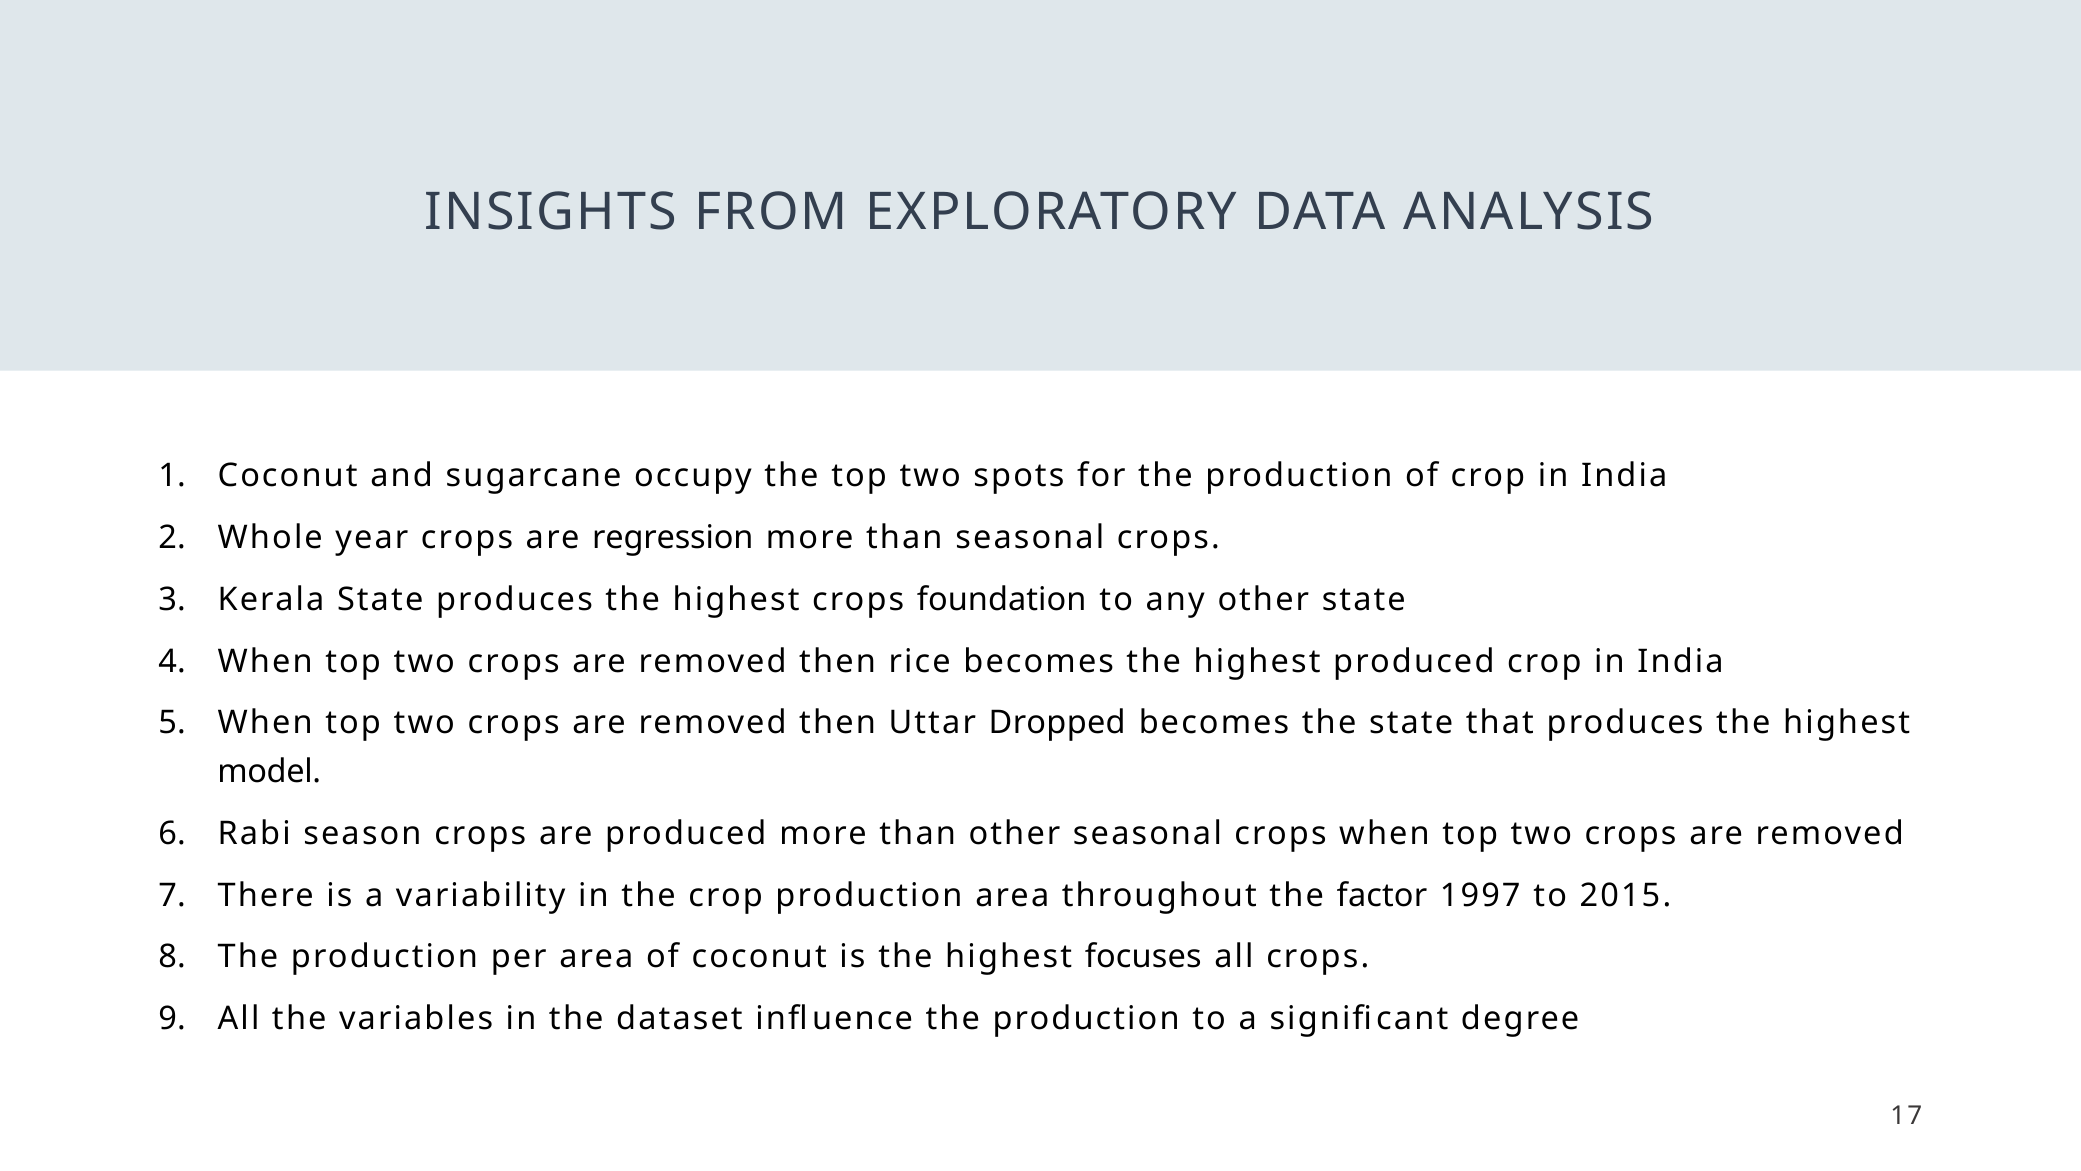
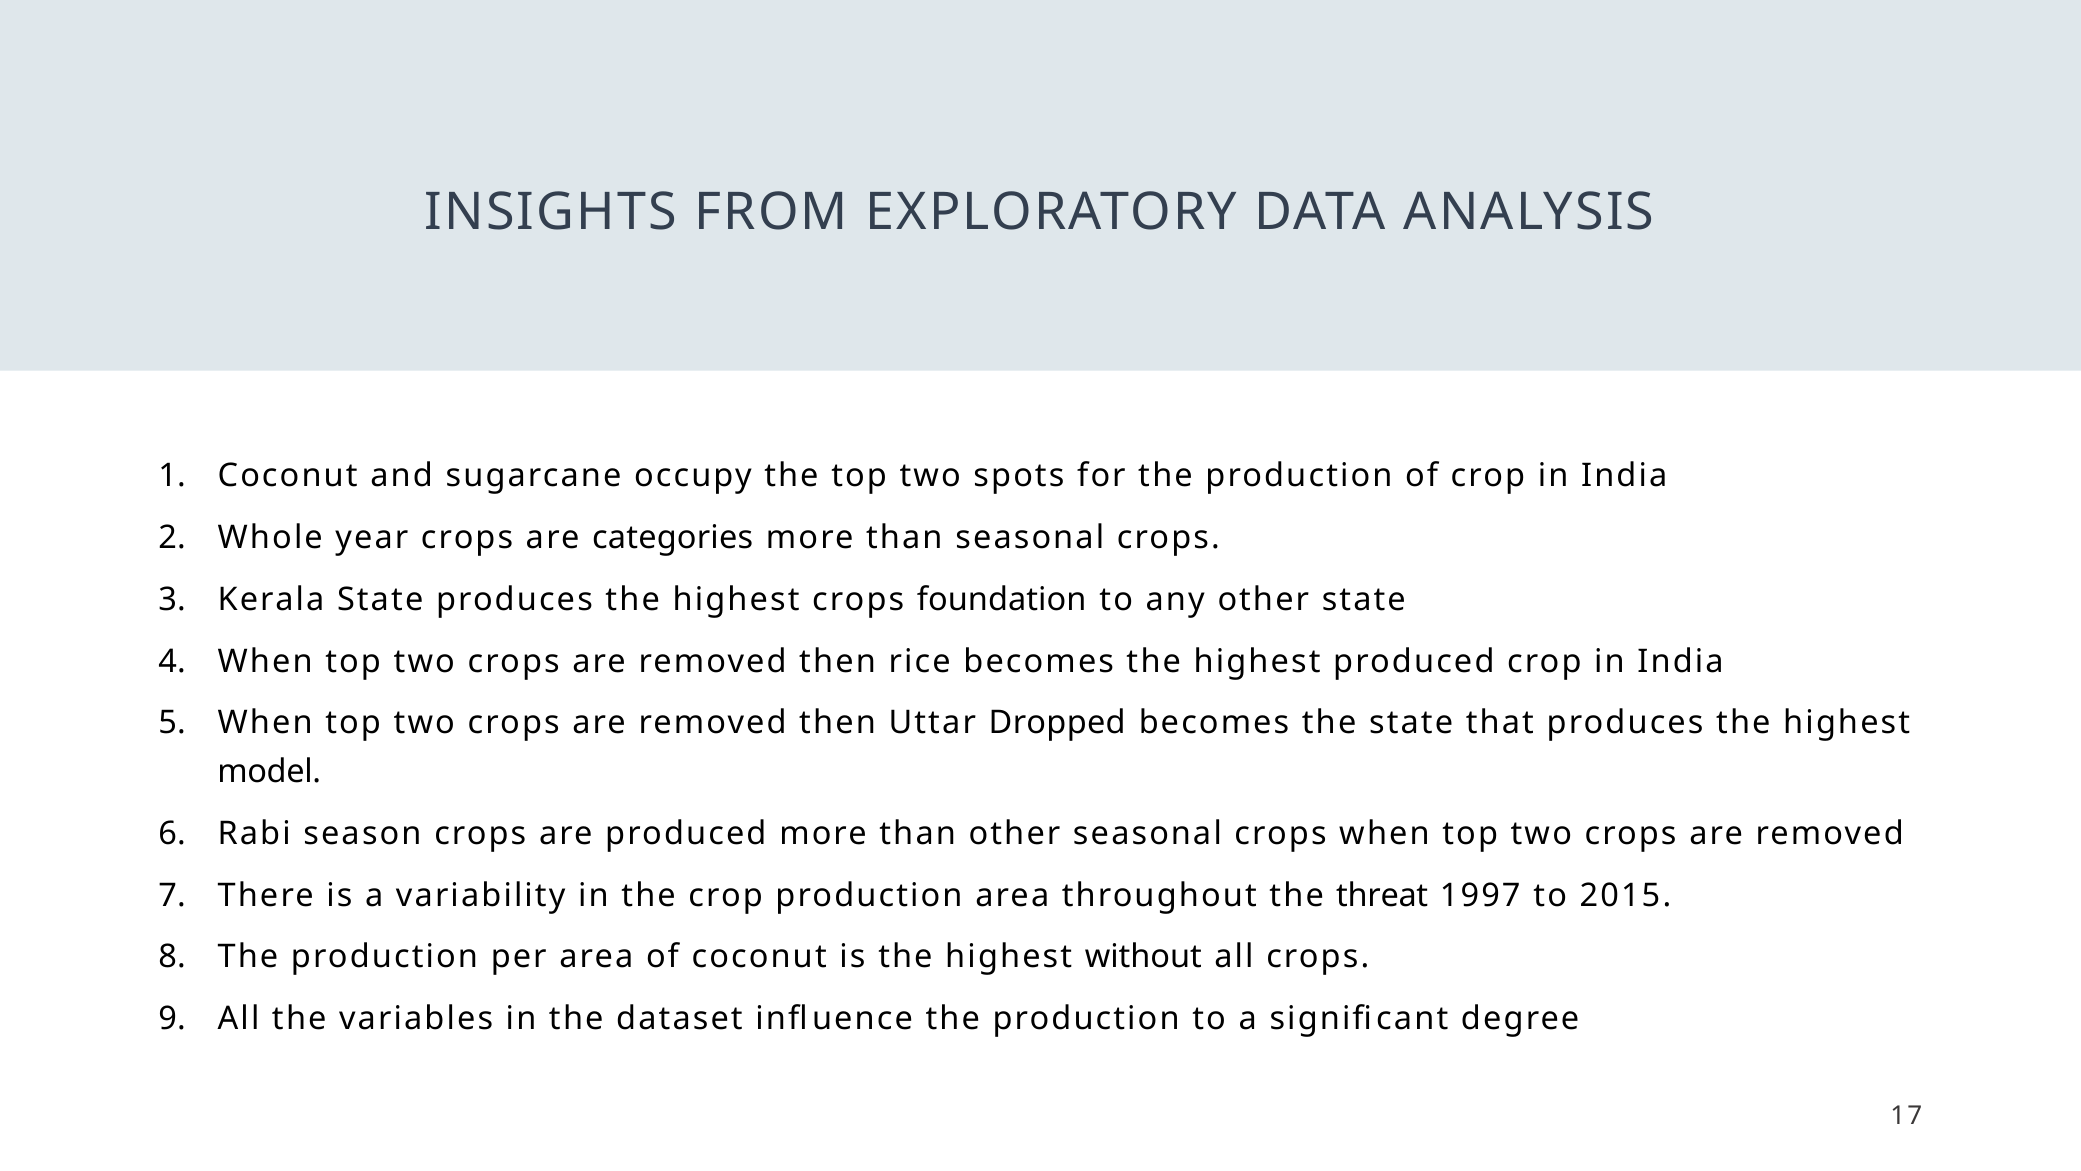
regression: regression -> categories (673, 538)
factor: factor -> threat (1382, 895)
focuses: focuses -> without (1143, 957)
